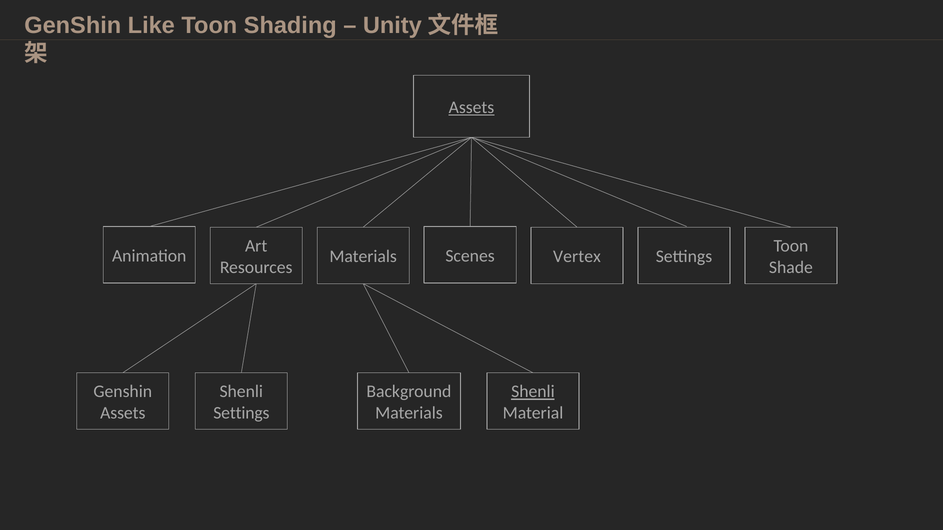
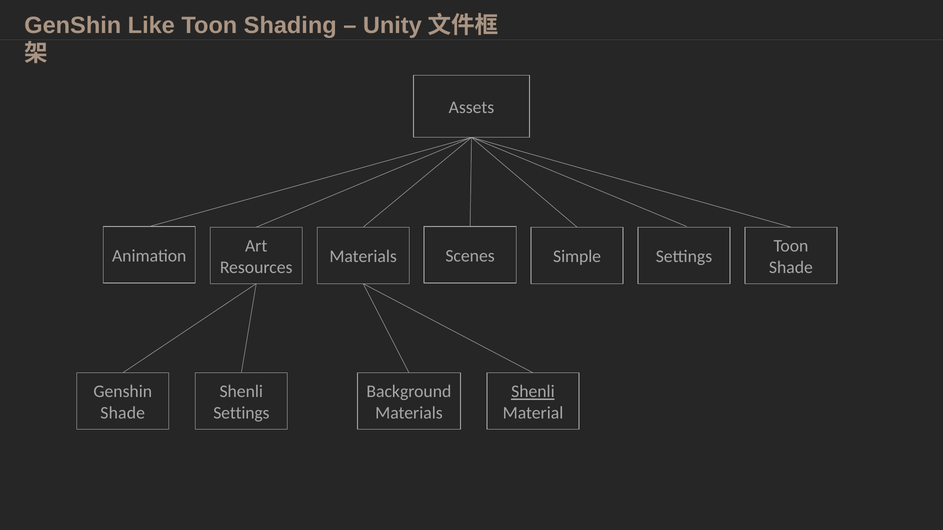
Assets underline: present -> none (471, 108)
Vertex: Vertex -> Simple (577, 257)
Assets: Assets -> Shade (123, 413)
